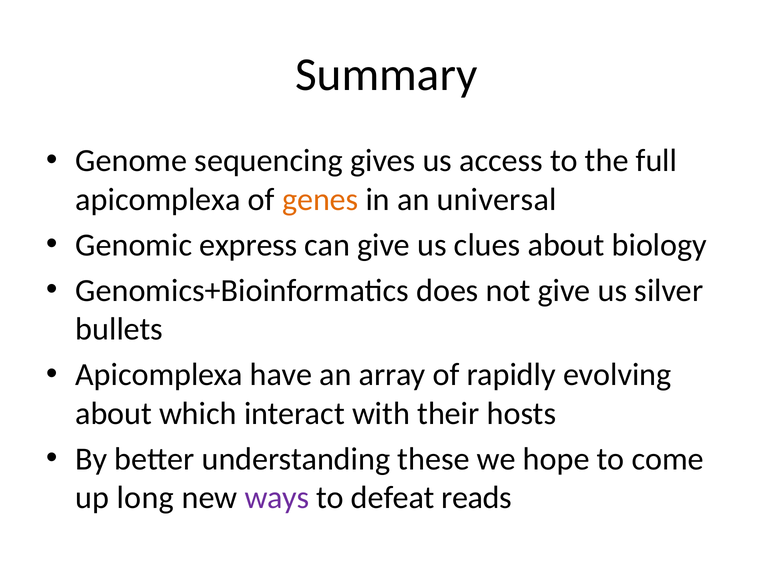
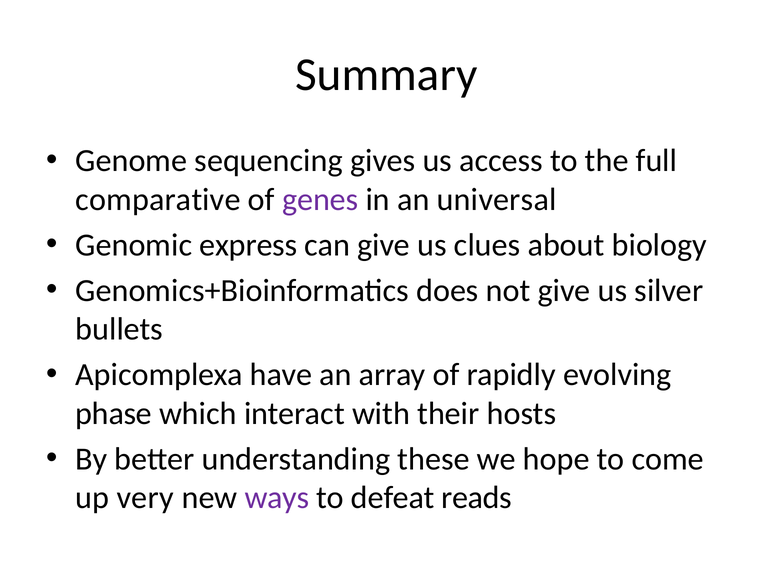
apicomplexa: apicomplexa -> comparative (158, 199)
genes colour: orange -> purple (320, 199)
about: about -> phase (114, 413)
long: long -> very (145, 497)
